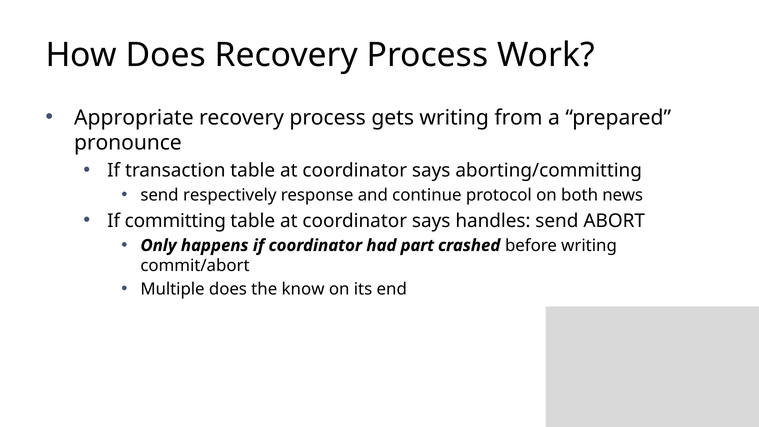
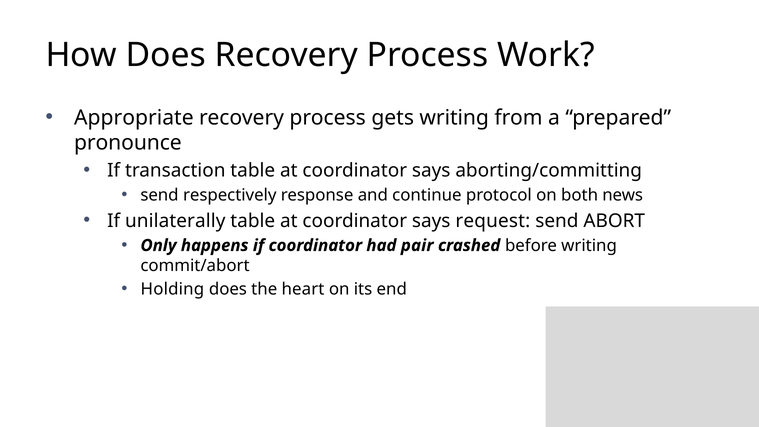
committing: committing -> unilaterally (175, 221)
handles: handles -> request (493, 221)
part: part -> pair (417, 245)
Multiple: Multiple -> Holding (172, 289)
know: know -> heart (303, 289)
